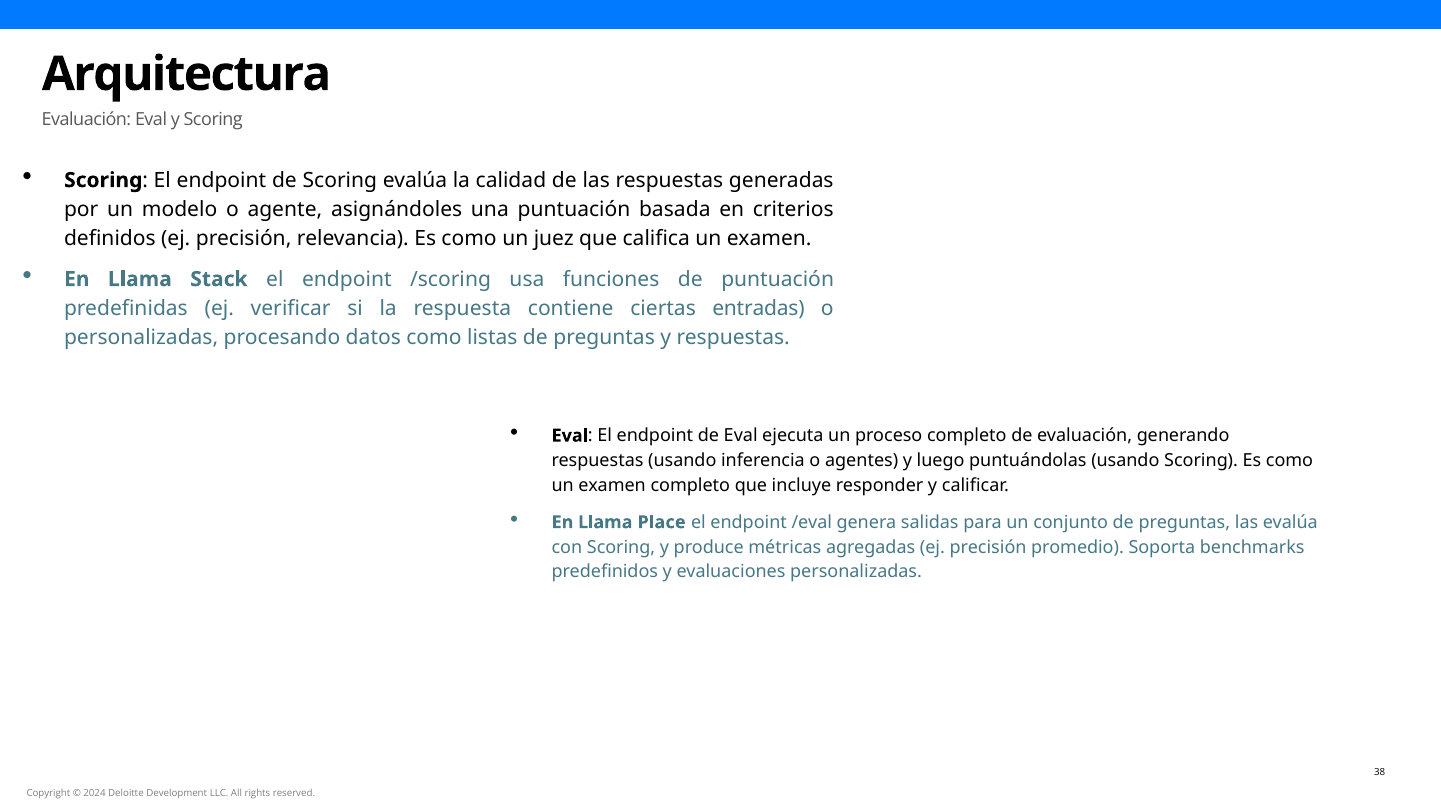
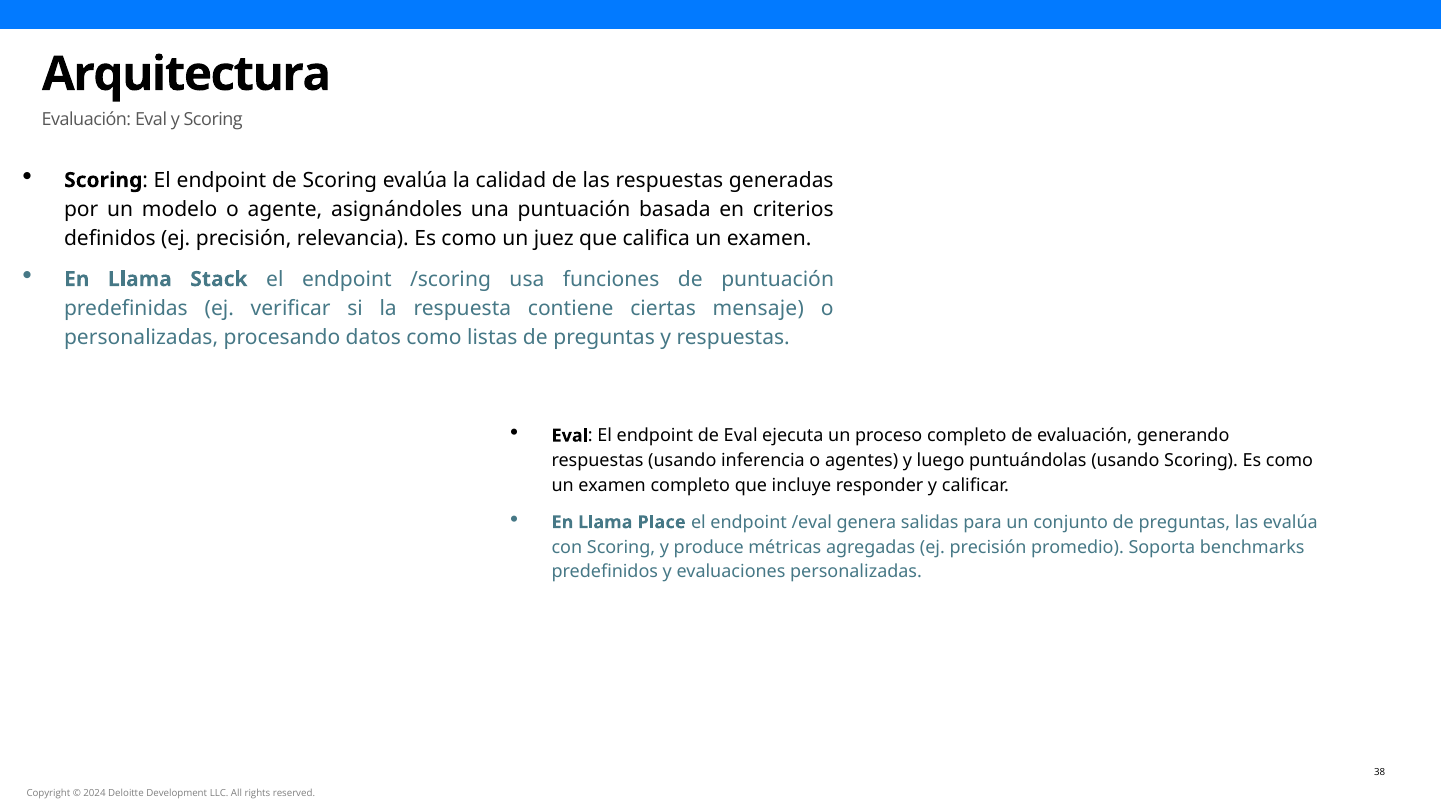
entradas: entradas -> mensaje (758, 308)
